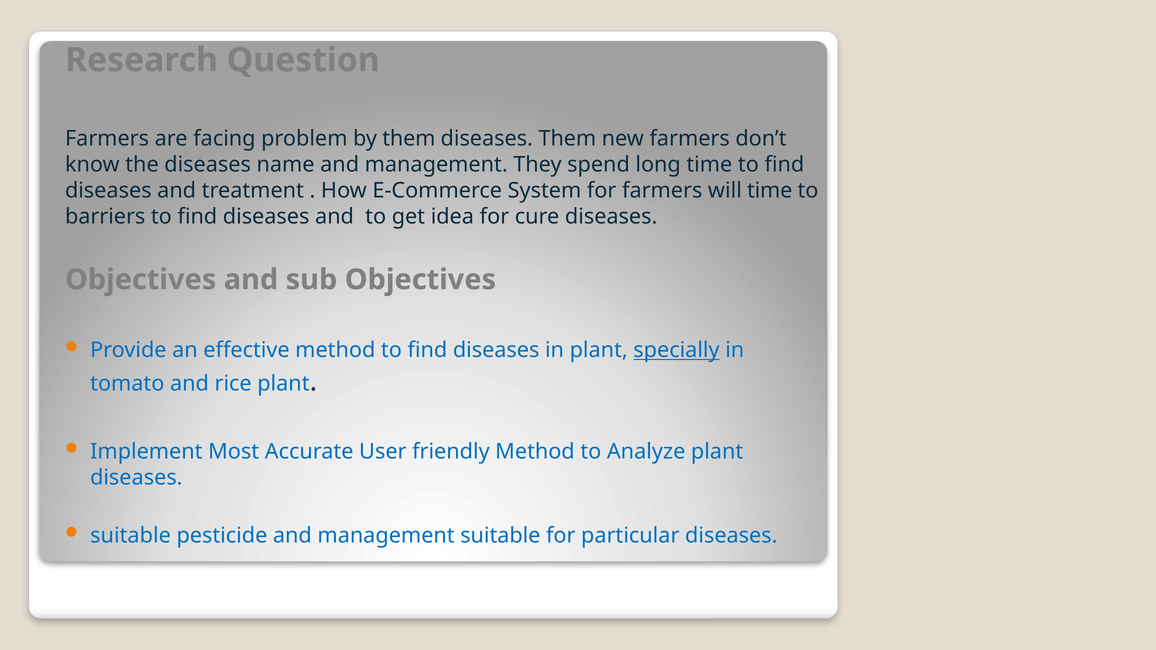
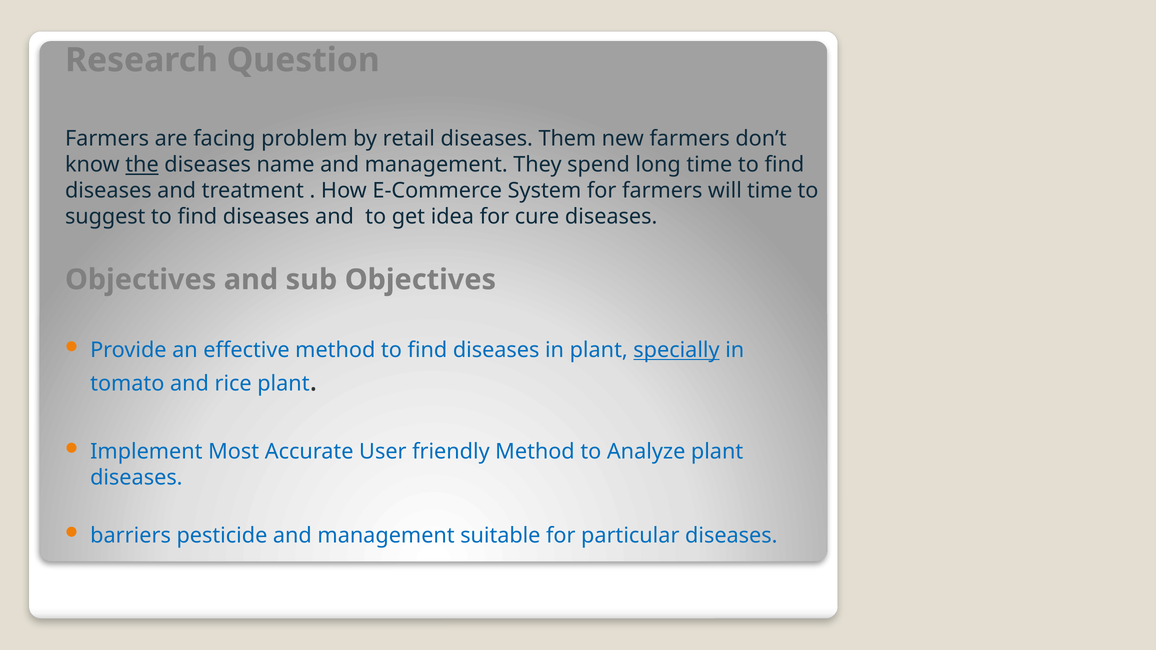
by them: them -> retail (409, 139)
the underline: none -> present (142, 165)
barriers: barriers -> suggest (105, 217)
suitable: suitable -> barriers (131, 536)
